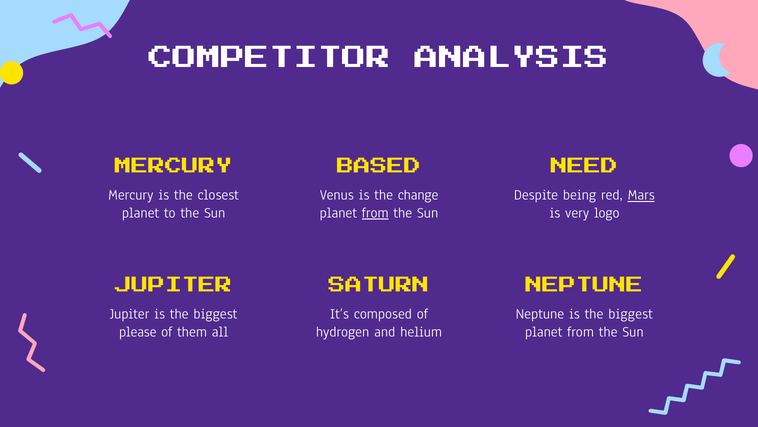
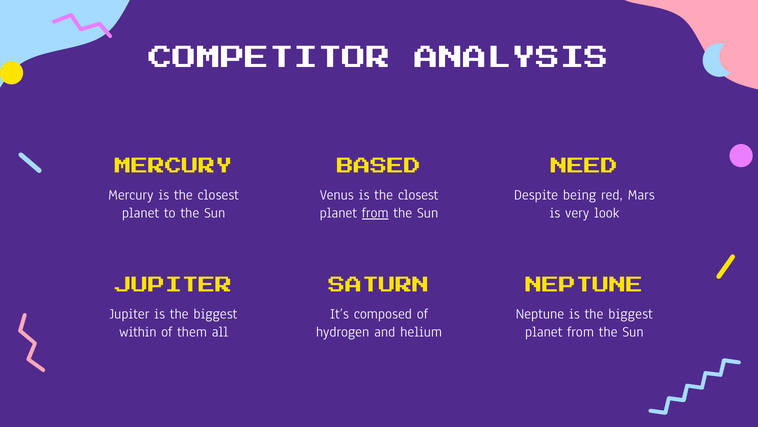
Venus is the change: change -> closest (418, 195)
Mars underline: present -> none (641, 195)
logo: logo -> look (607, 213)
please: please -> within (138, 331)
